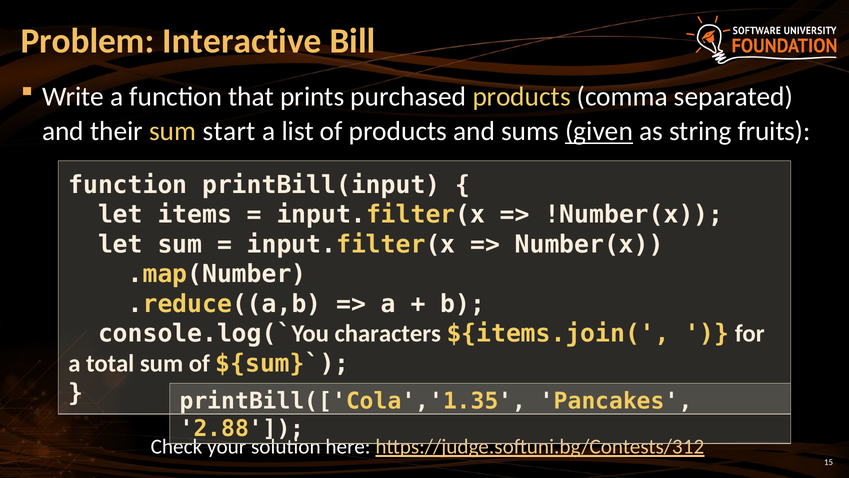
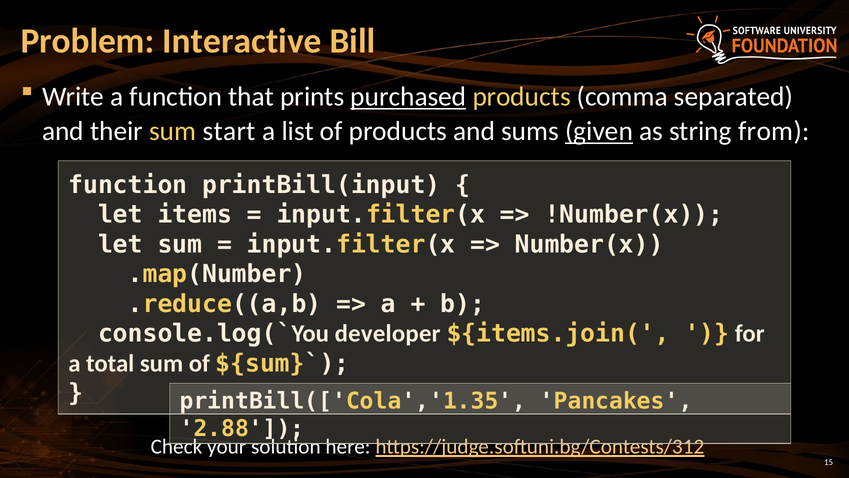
purchased underline: none -> present (408, 97)
fruits: fruits -> from (774, 131)
characters: characters -> developer (388, 334)
